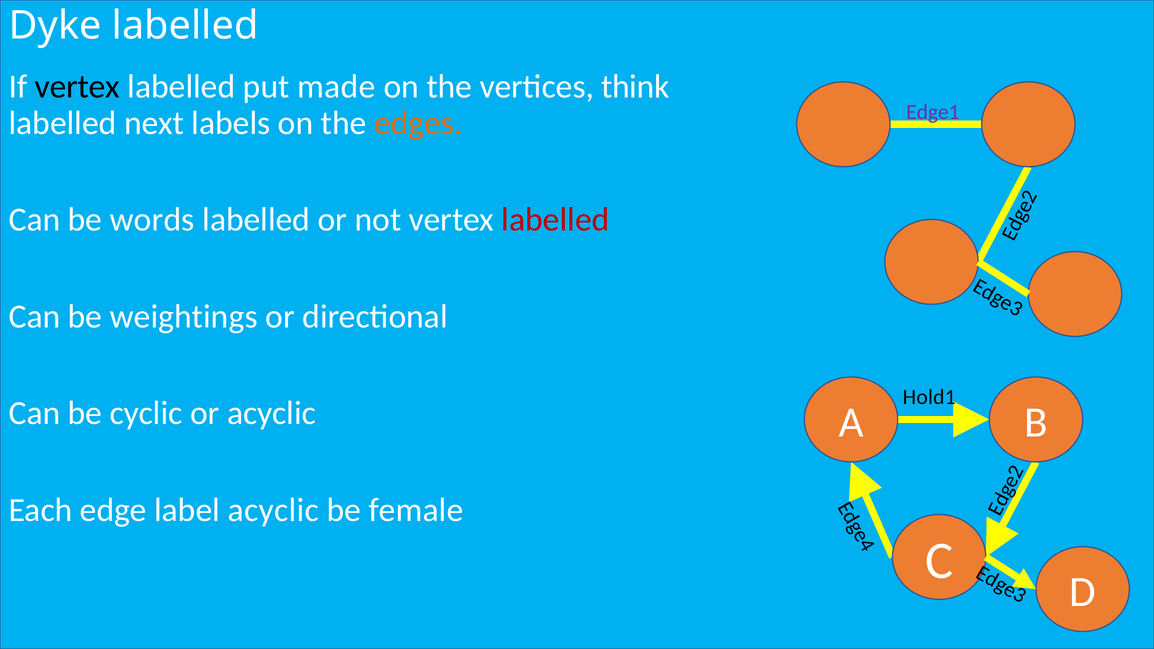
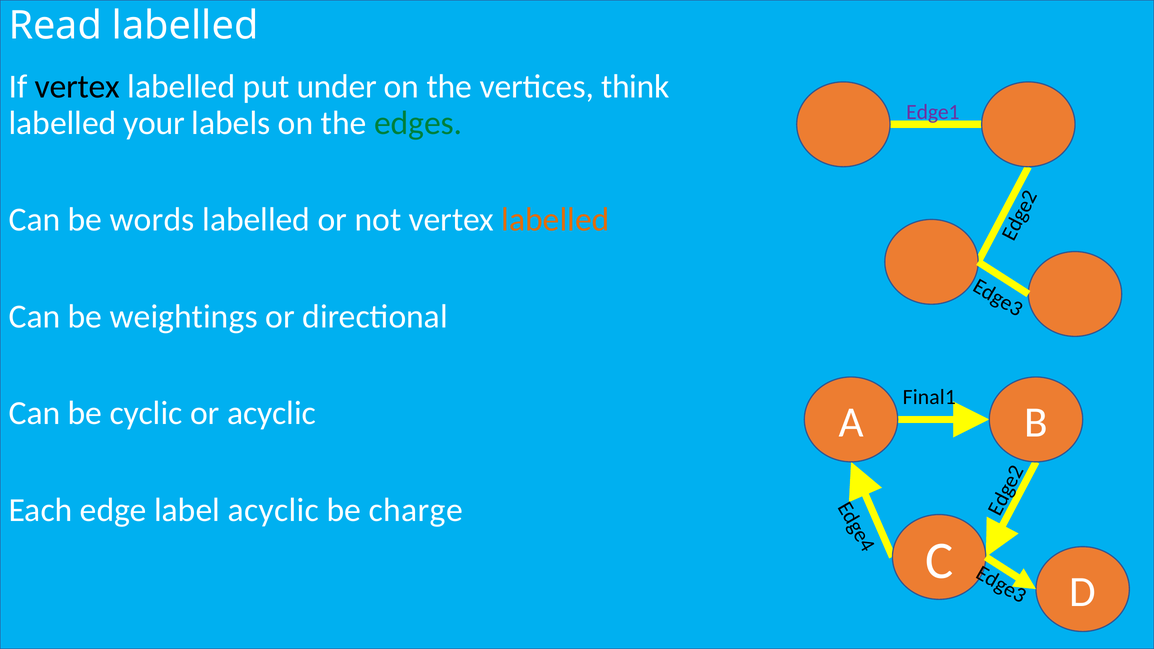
Dyke: Dyke -> Read (55, 25)
made: made -> under (337, 87)
next: next -> your (154, 123)
edges colour: orange -> green (418, 123)
labelled colour: red -> orange (555, 220)
Hold1: Hold1 -> Final1 (929, 397)
female: female -> charge (416, 510)
